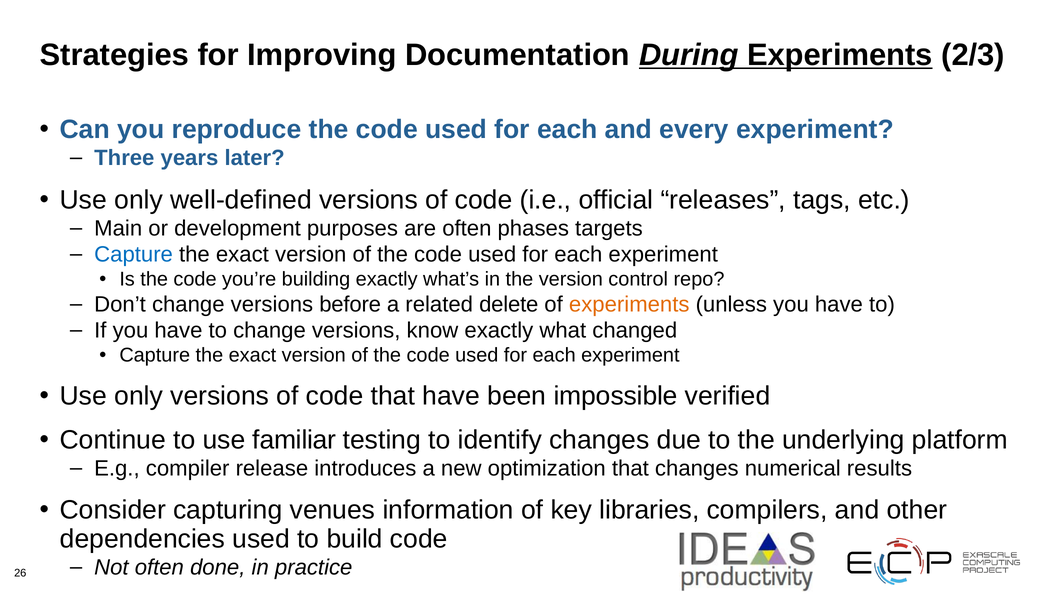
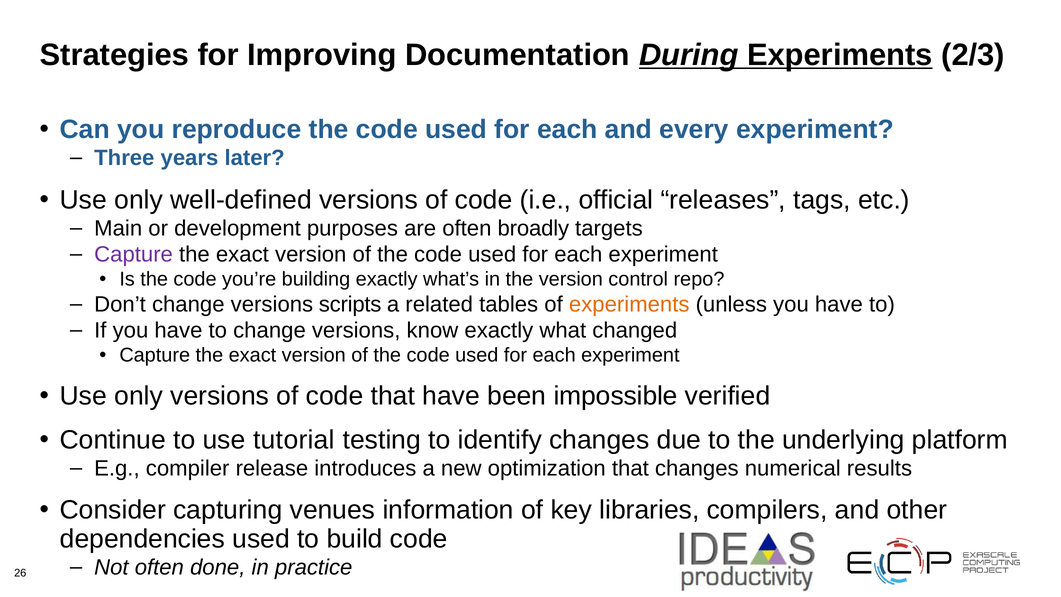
phases: phases -> broadly (533, 228)
Capture colour: blue -> purple (134, 254)
before: before -> scripts (350, 304)
delete: delete -> tables (509, 304)
familiar: familiar -> tutorial (294, 440)
